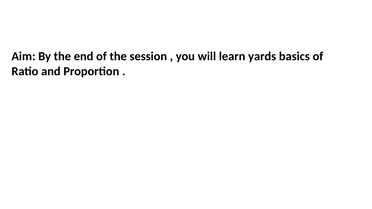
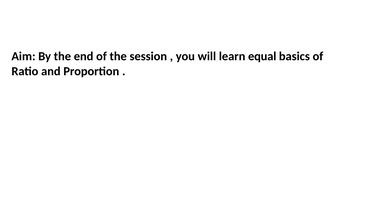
yards: yards -> equal (262, 56)
